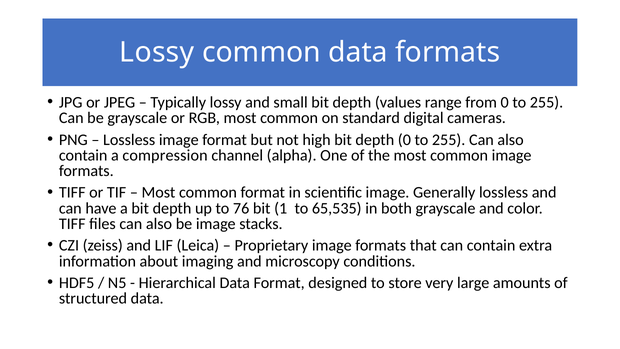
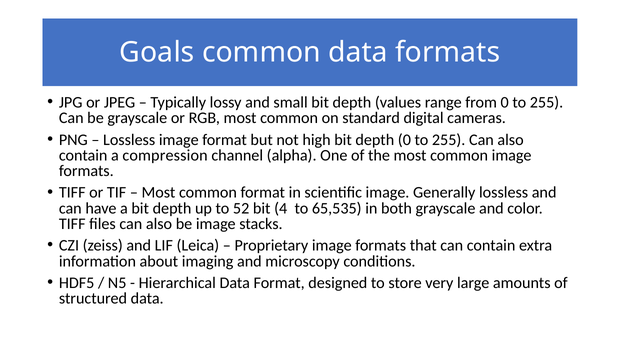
Lossy: Lossy -> Goals (157, 52)
76: 76 -> 52 (241, 208)
1: 1 -> 4 (281, 208)
